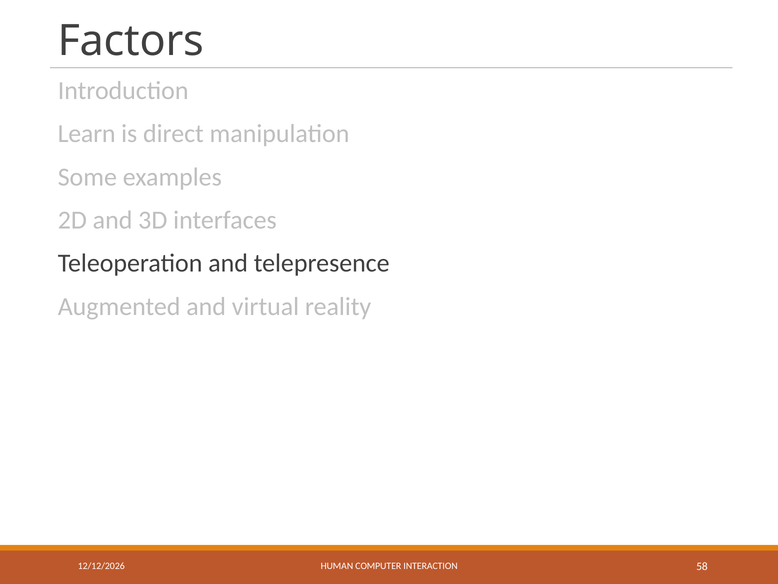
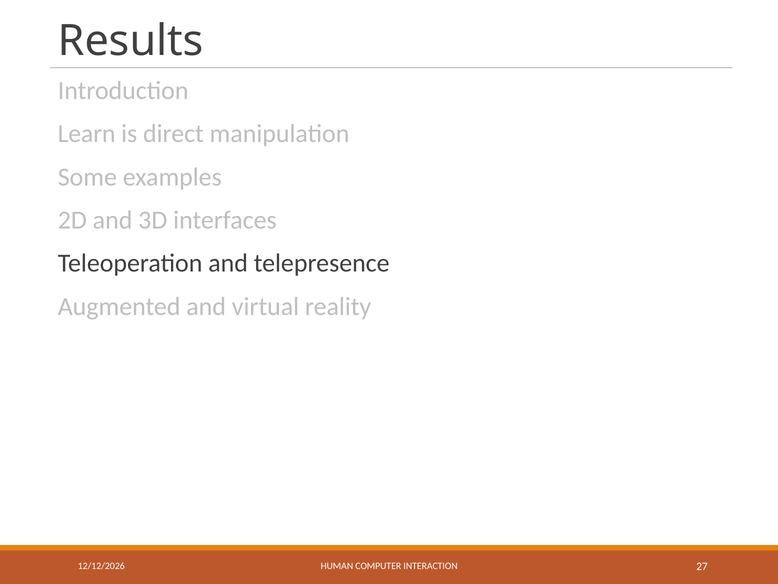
Factors: Factors -> Results (131, 41)
58: 58 -> 27 (702, 566)
